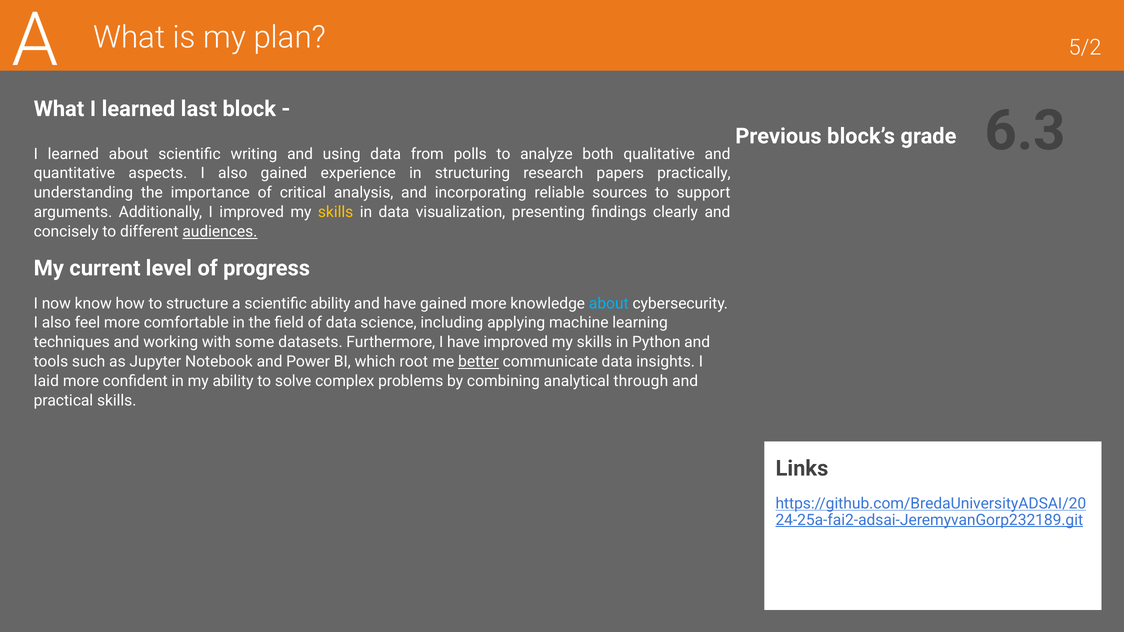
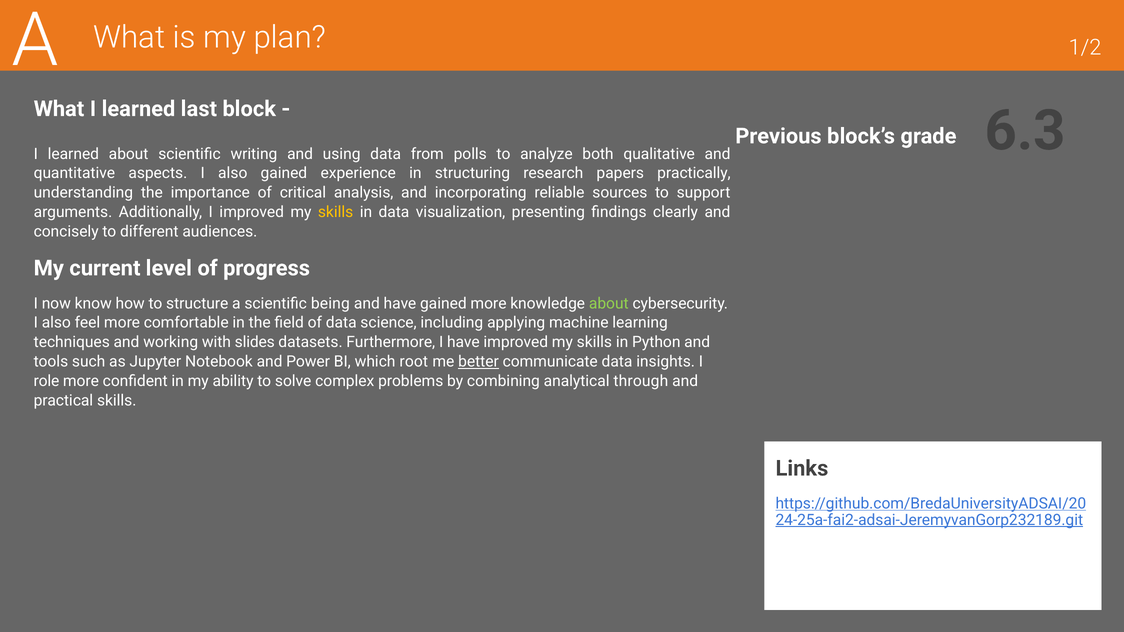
5/2: 5/2 -> 1/2 (1085, 48)
audiences underline: present -> none (220, 232)
scientific ability: ability -> being (330, 304)
about colour: light blue -> light green (609, 304)
some: some -> slides (255, 342)
laid: laid -> role (46, 381)
